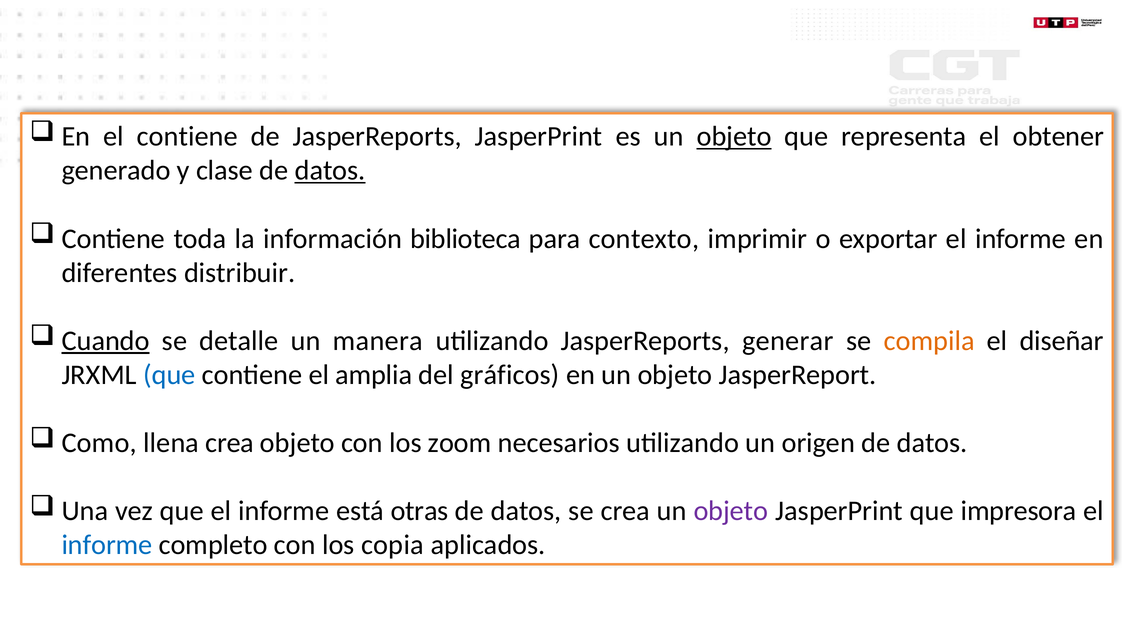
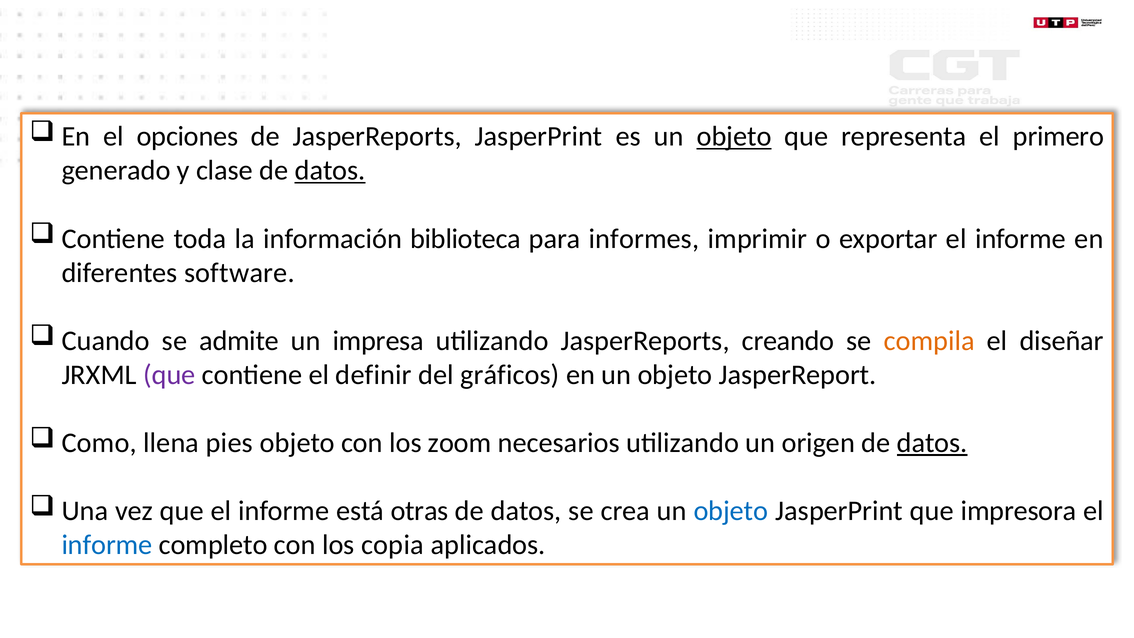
el contiene: contiene -> opciones (187, 137)
obtener: obtener -> primero (1058, 137)
contexto: contexto -> informes (644, 239)
distribuir: distribuir -> software (239, 273)
Cuando underline: present -> none (106, 341)
detalle: detalle -> admite (239, 341)
manera: manera -> impresa (378, 341)
generar: generar -> creando (788, 341)
que colour: blue -> purple (169, 375)
amplia: amplia -> definir (374, 375)
llena crea: crea -> pies (229, 443)
datos underline: none -> present (932, 443)
objeto colour: purple -> blue (731, 511)
